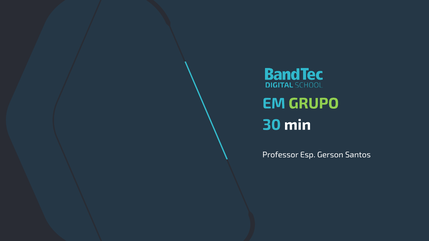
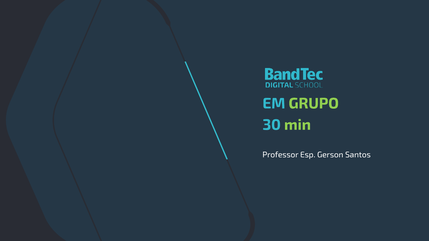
min colour: white -> light green (298, 125)
